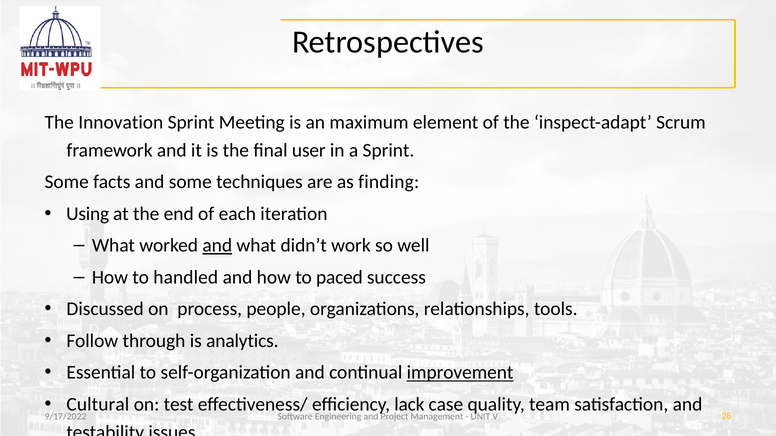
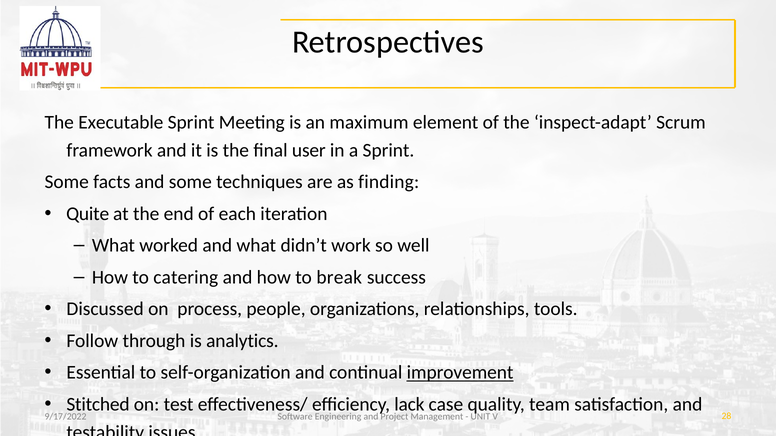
Innovation: Innovation -> Executable (121, 122)
Using: Using -> Quite (88, 214)
and underline: present -> none (217, 246)
handled: handled -> catering (186, 278)
paced: paced -> break (339, 278)
Cultural: Cultural -> Stitched (98, 405)
